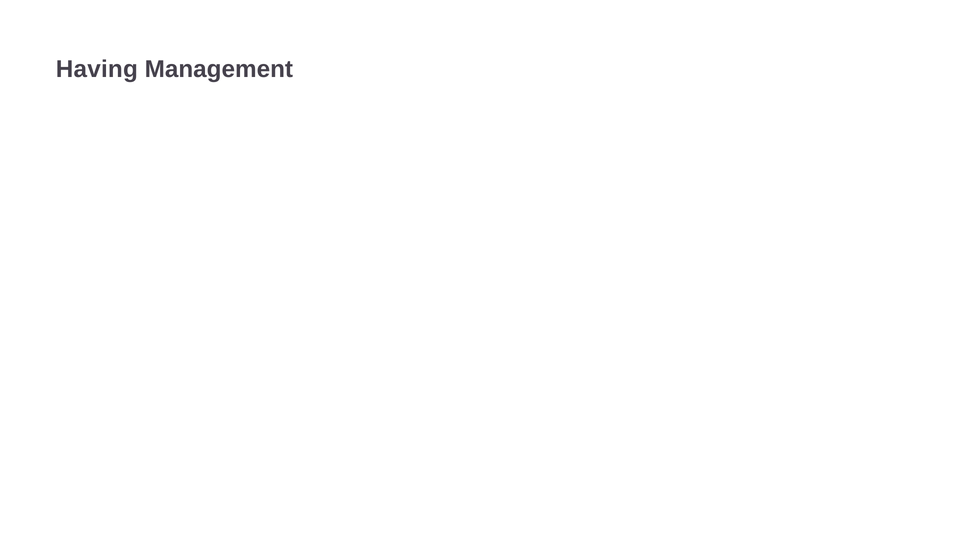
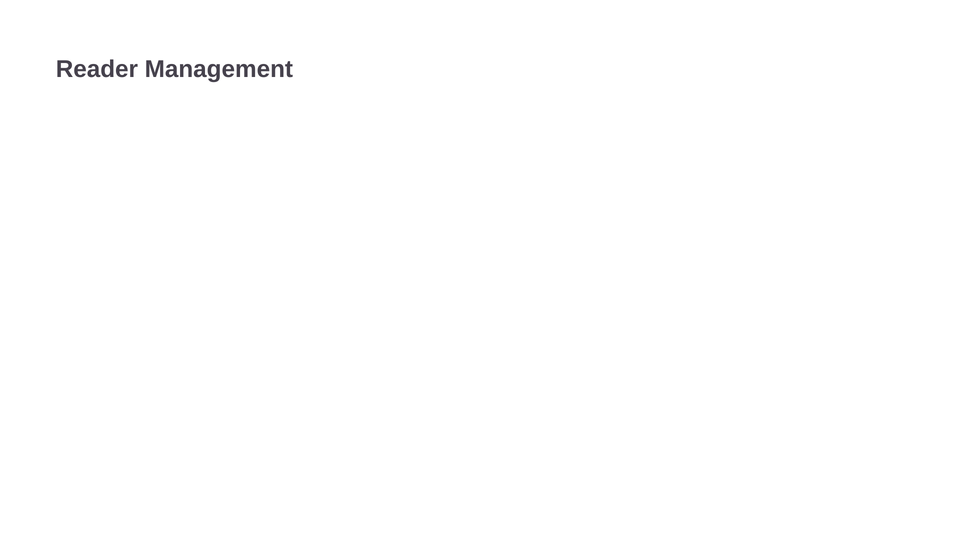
Having: Having -> Reader (97, 69)
